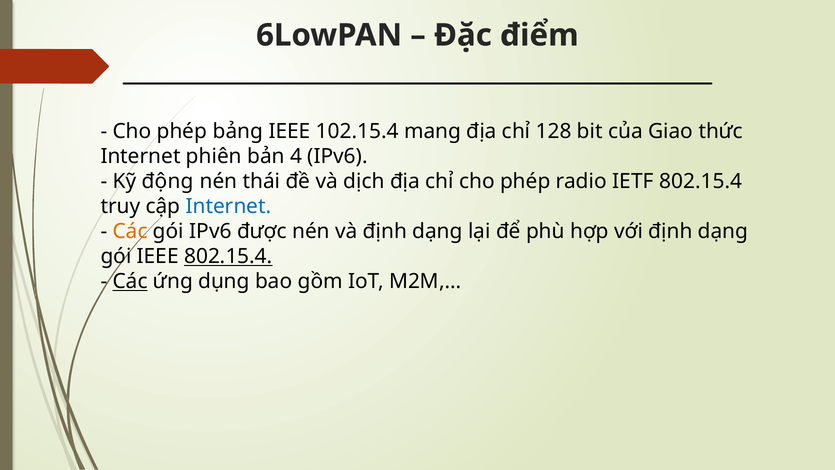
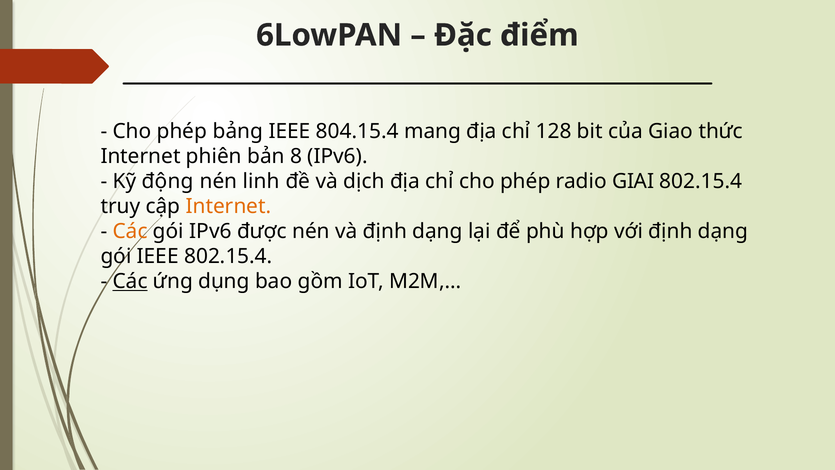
102.15.4: 102.15.4 -> 804.15.4 (357, 131)
4: 4 -> 8 (296, 156)
thái: thái -> linh (261, 181)
IETF: IETF -> GIAI (633, 181)
Internet colour: blue -> orange (228, 206)
802.15.4 underline: present -> none (228, 256)
